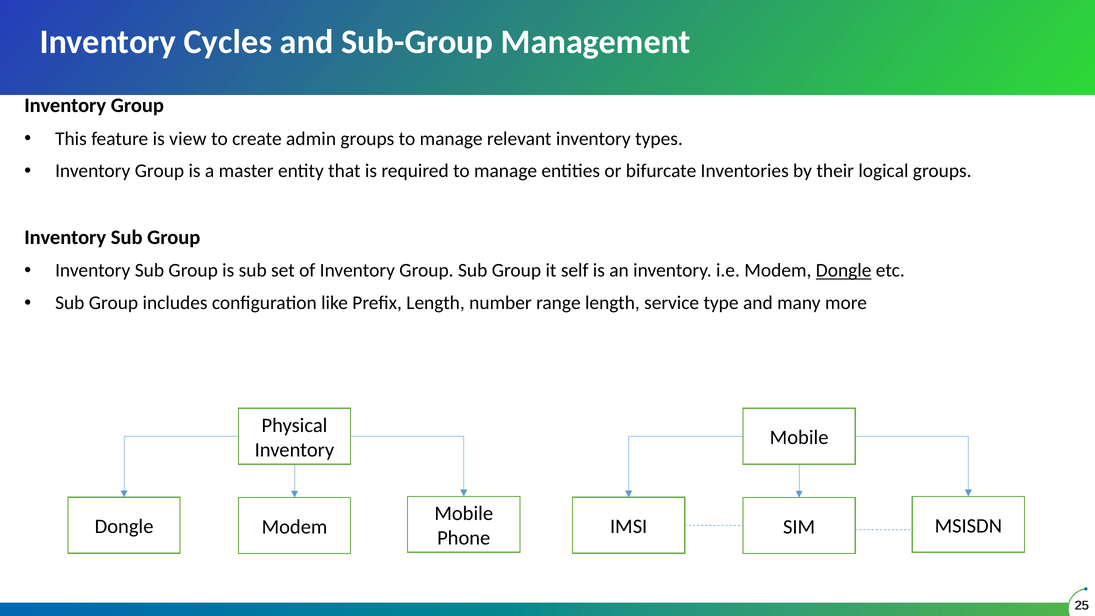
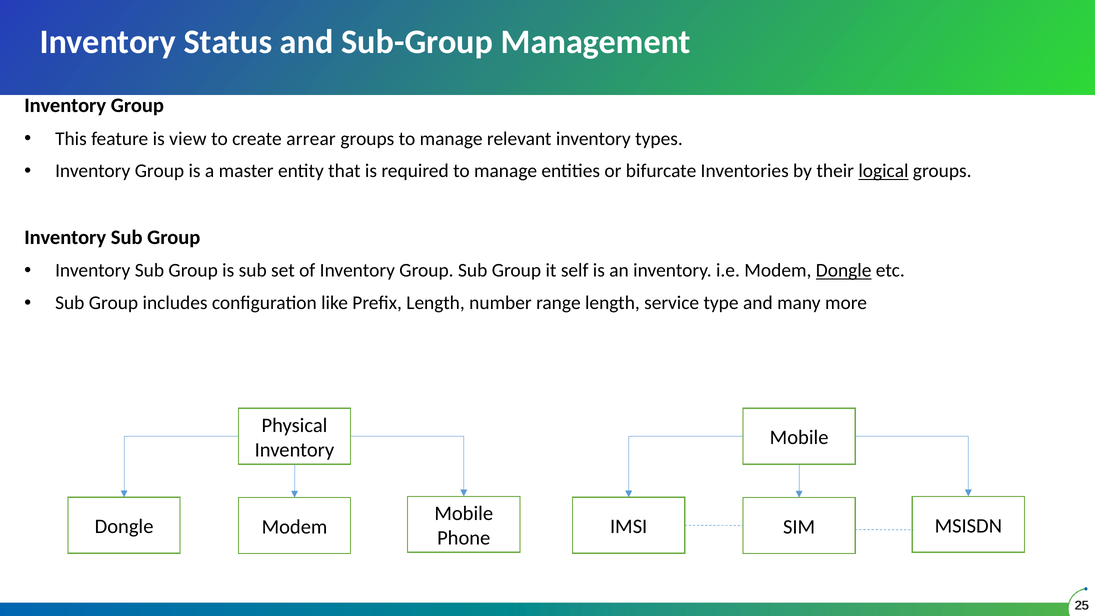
Cycles: Cycles -> Status (228, 42)
admin: admin -> arrear (311, 139)
logical underline: none -> present (883, 171)
